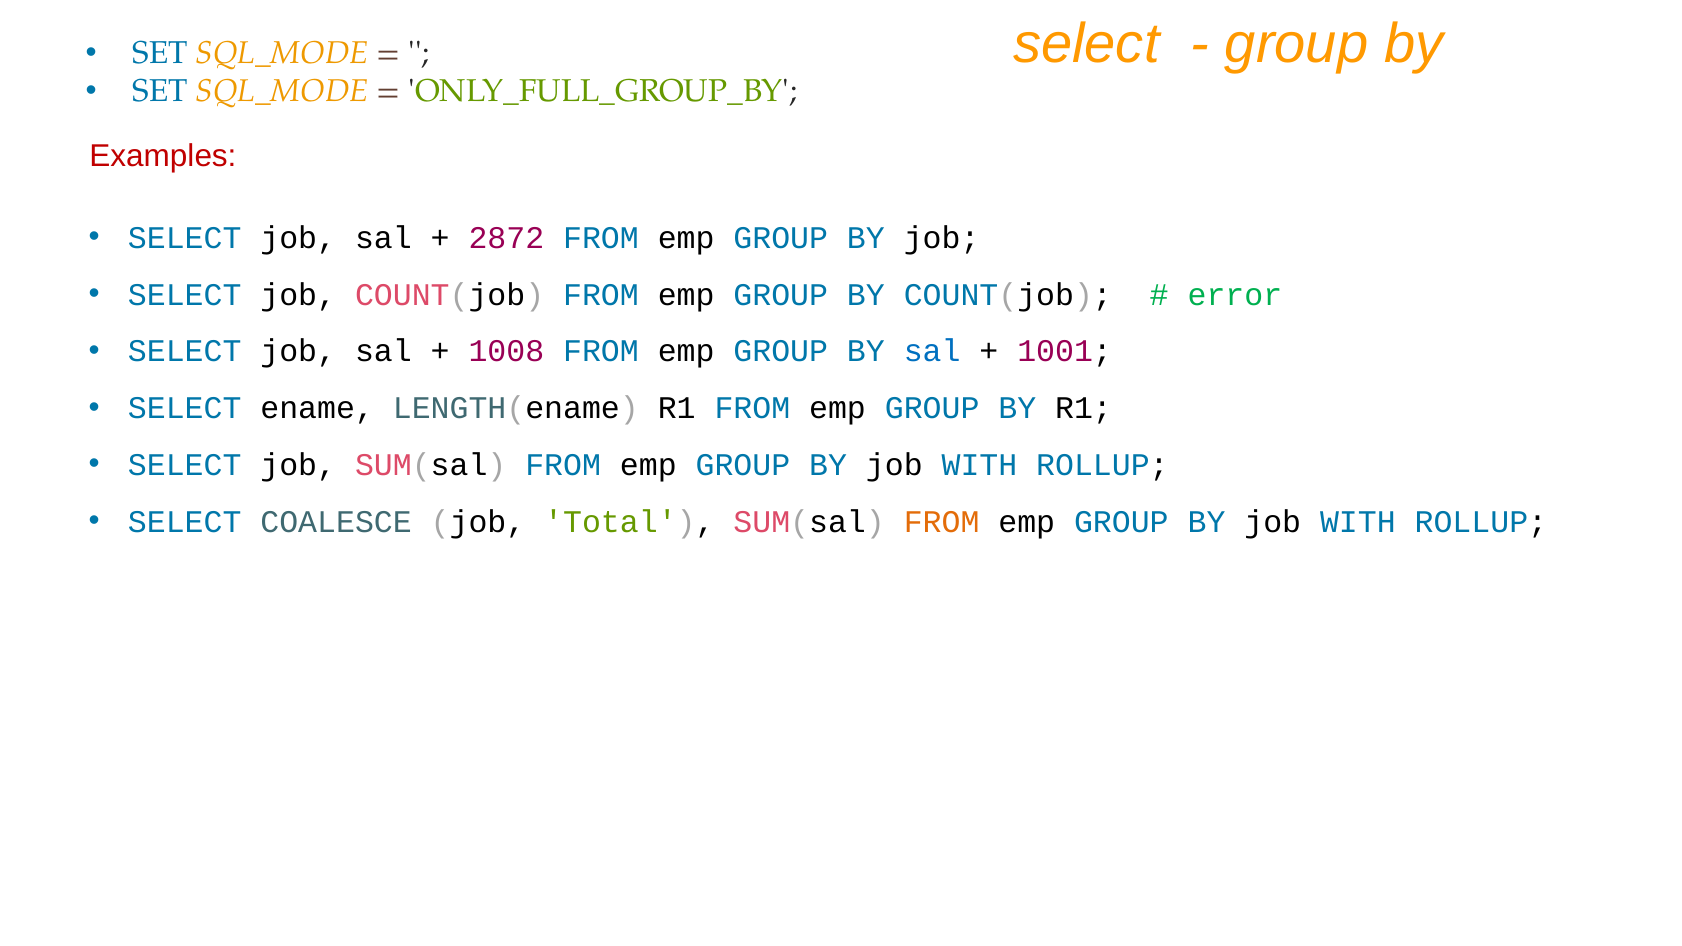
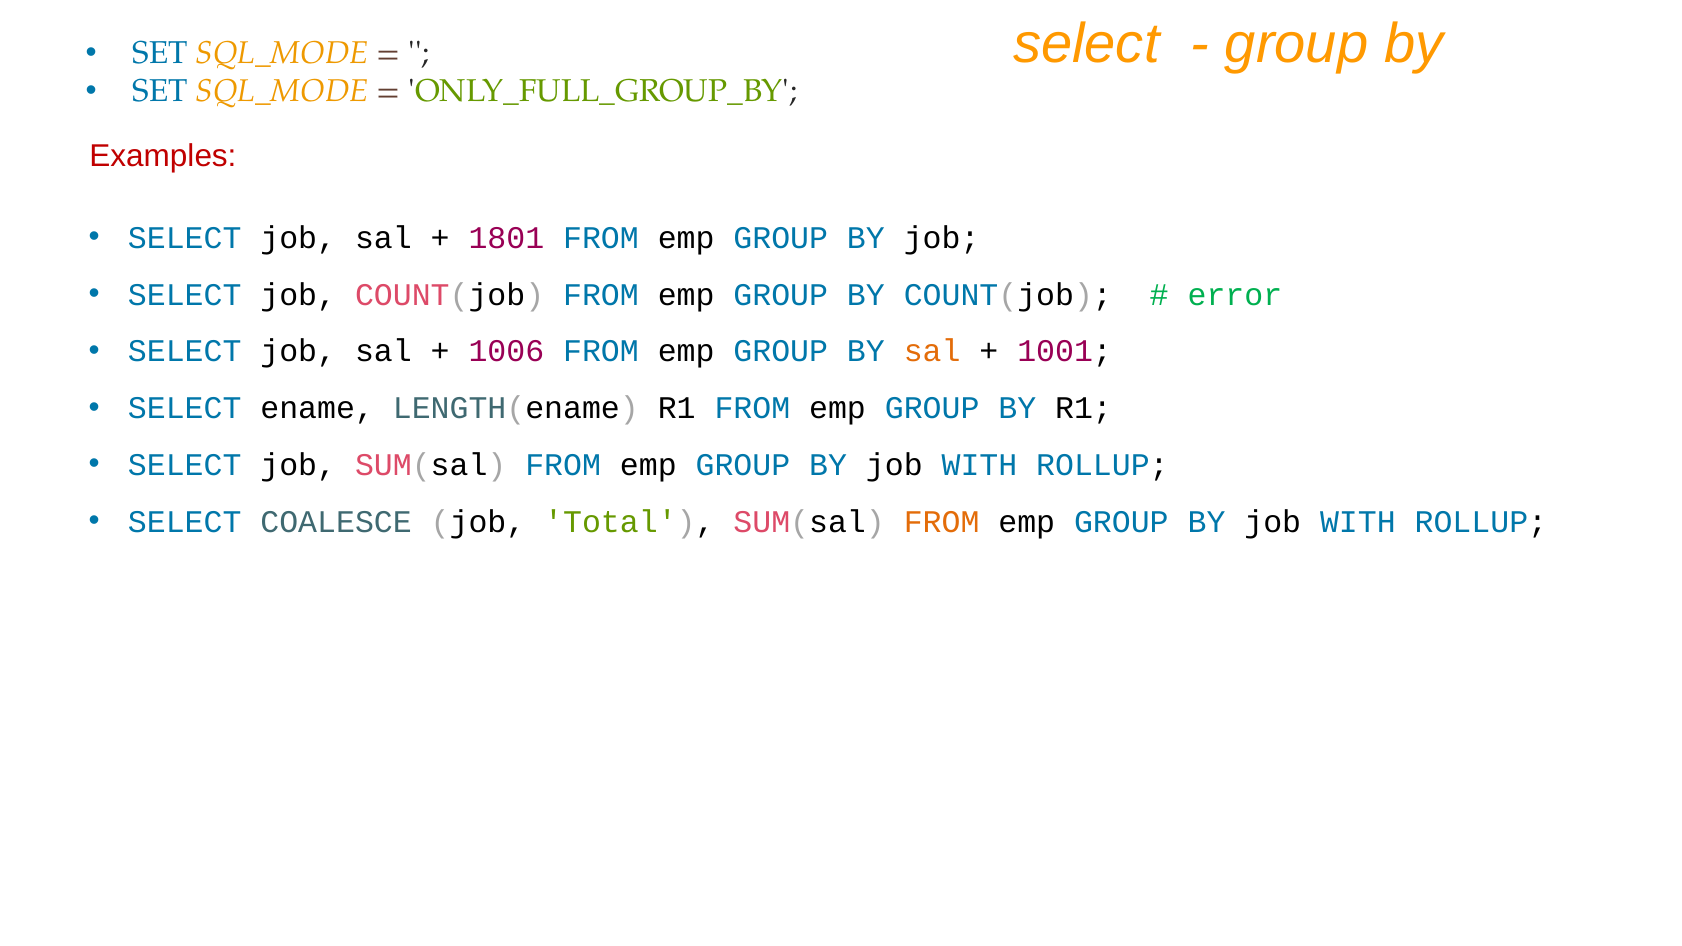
2872: 2872 -> 1801 (506, 238)
1008: 1008 -> 1006 (506, 352)
sal colour: blue -> orange (932, 352)
